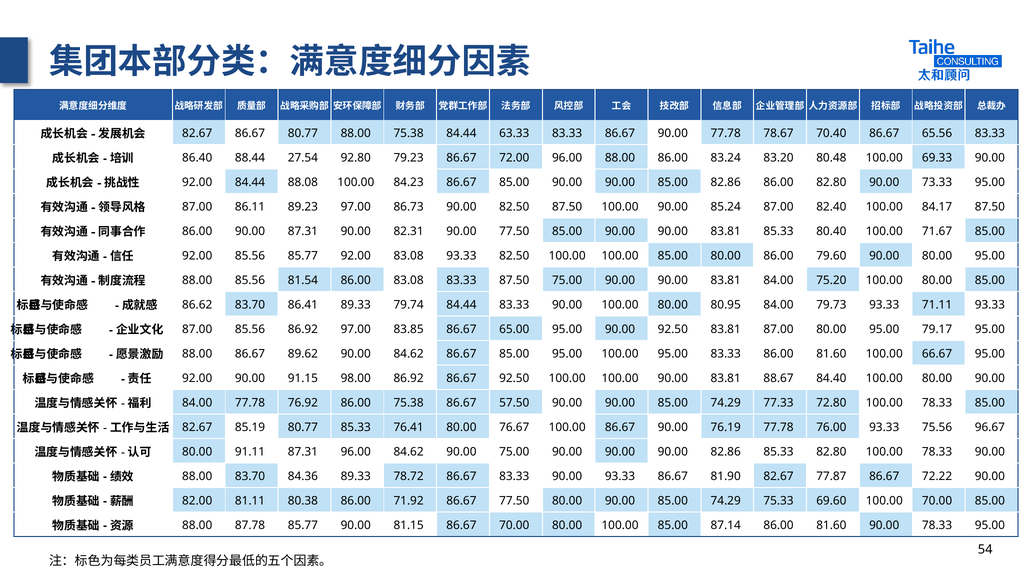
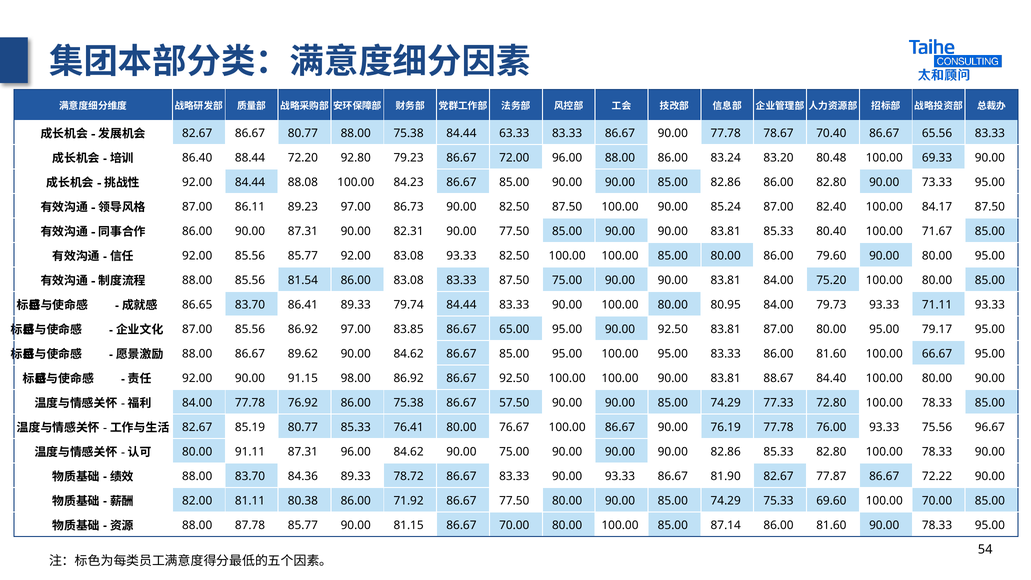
27.54: 27.54 -> 72.20 (303, 158)
86.62: 86.62 -> 86.65 (197, 305)
